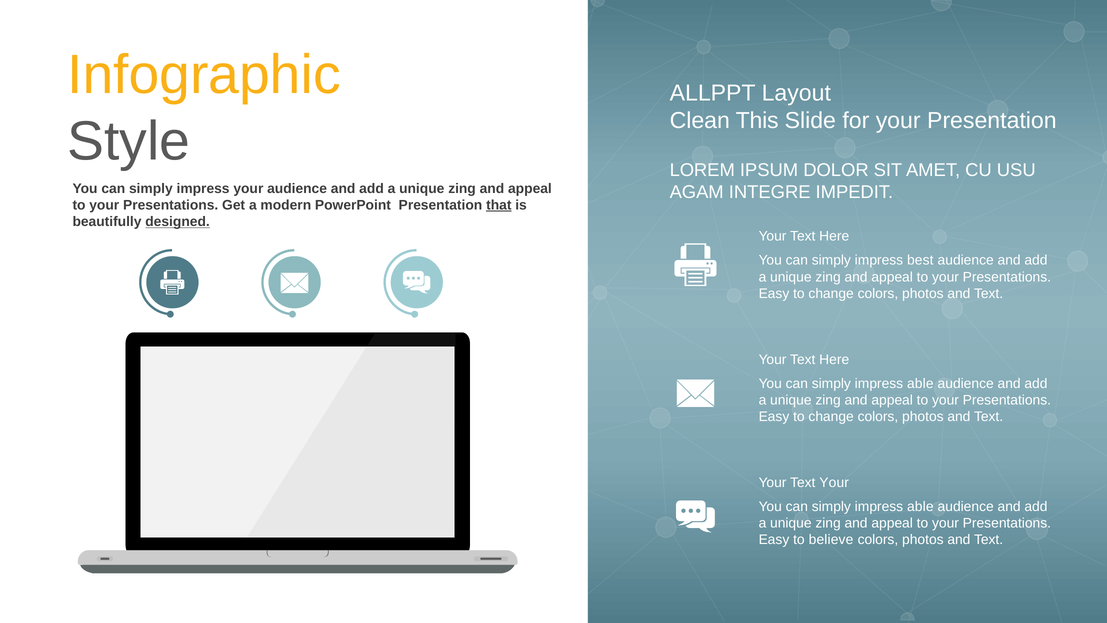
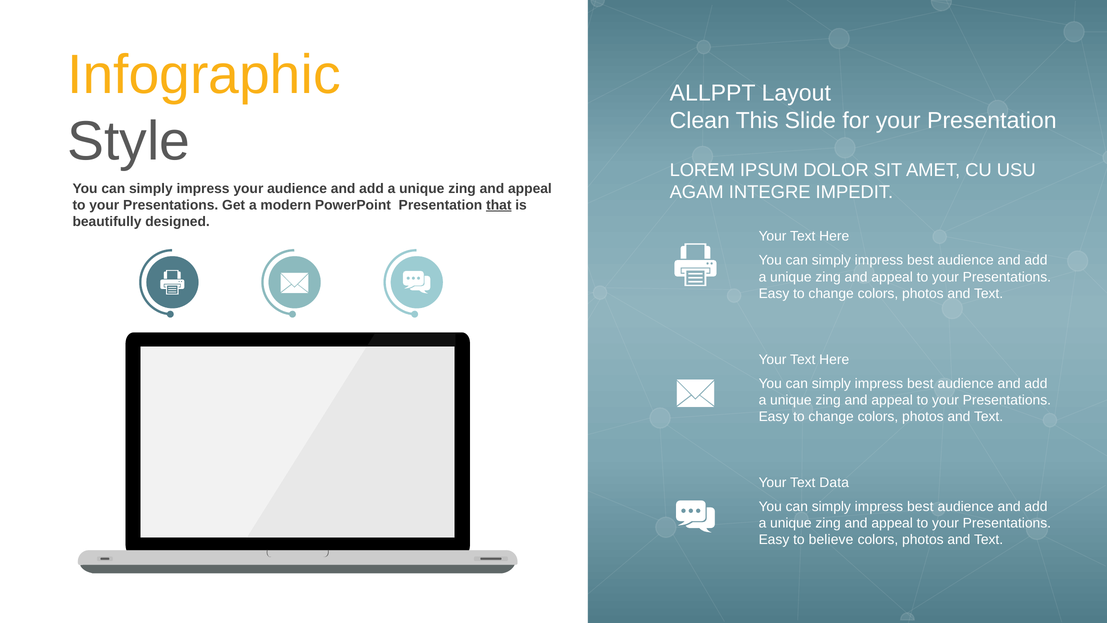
designed underline: present -> none (178, 222)
able: able -> best (920, 383)
Your Text Your: Your -> Data (834, 482)
able: able -> best (920, 506)
